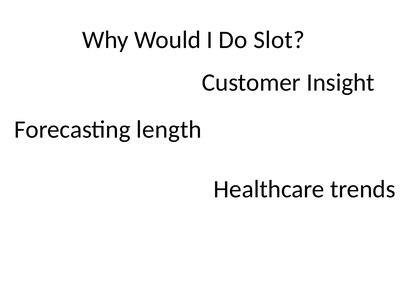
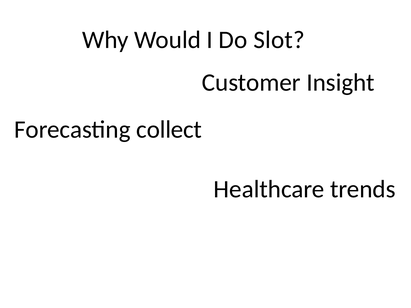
length: length -> collect (169, 130)
